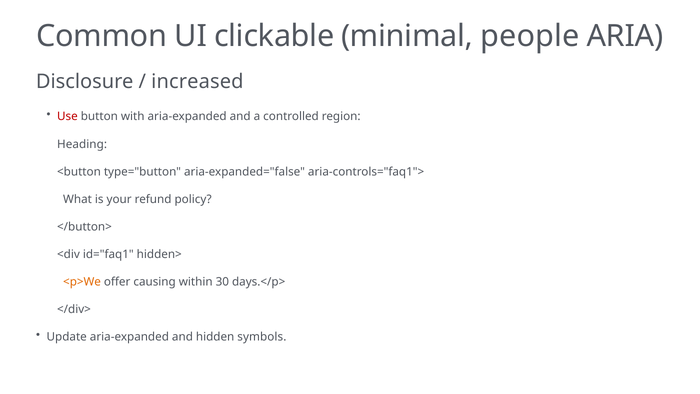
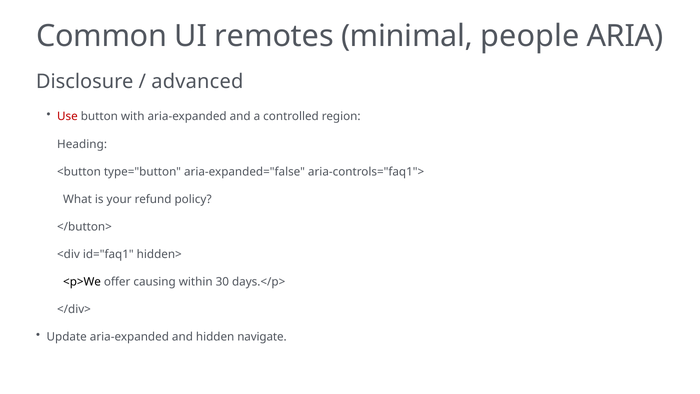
clickable: clickable -> remotes (274, 36)
increased: increased -> advanced (197, 81)
<p>We colour: orange -> black (82, 282)
symbols: symbols -> navigate (262, 337)
